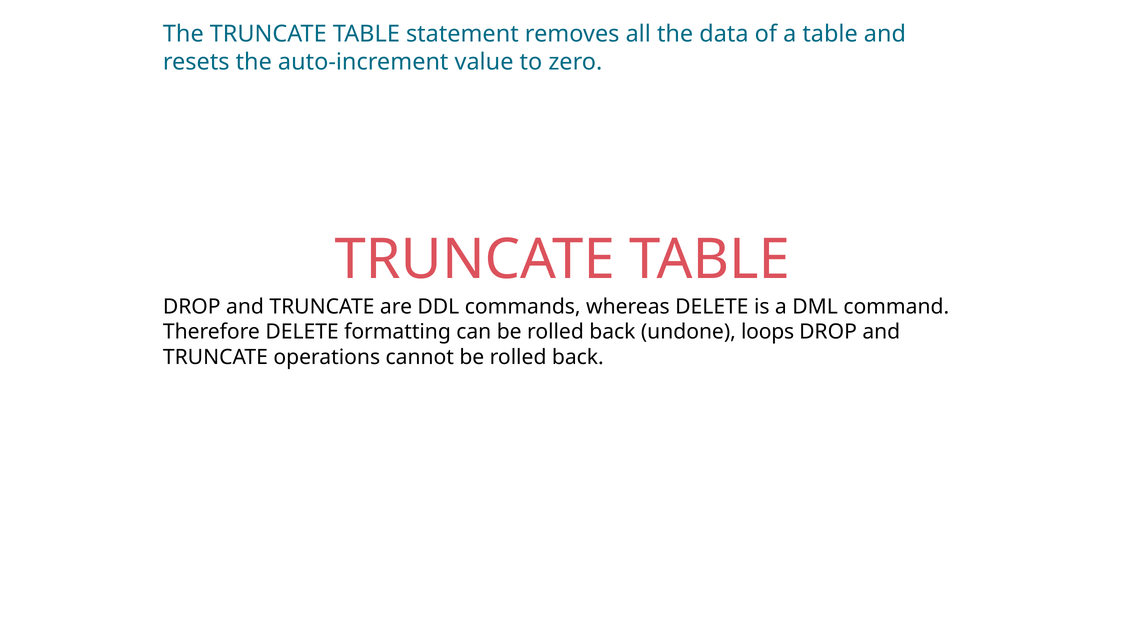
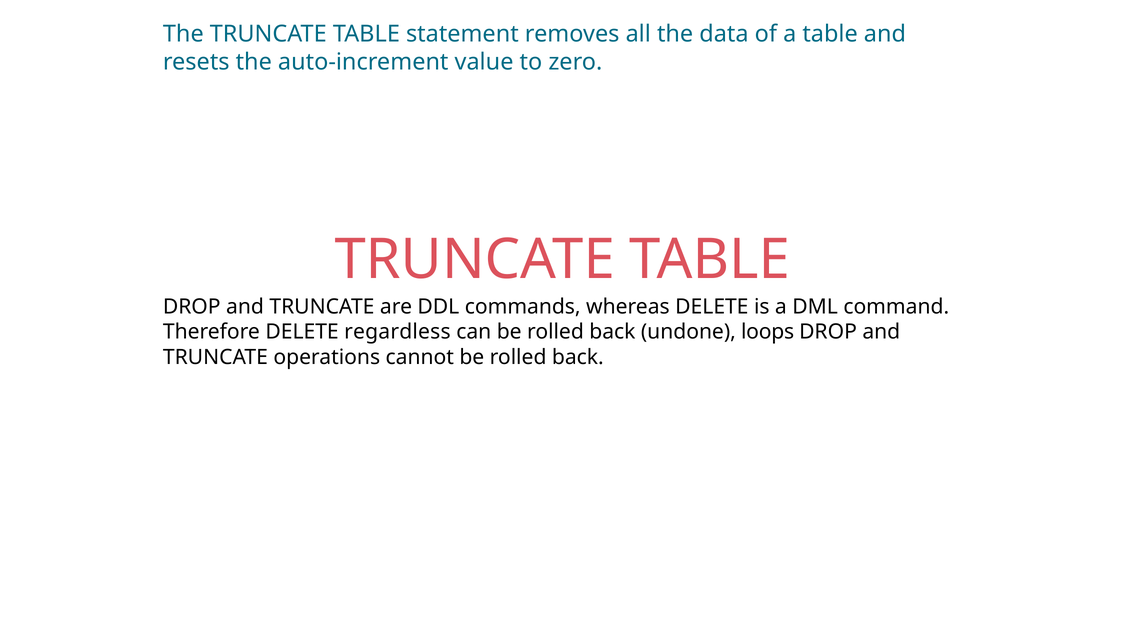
formatting: formatting -> regardless (397, 332)
